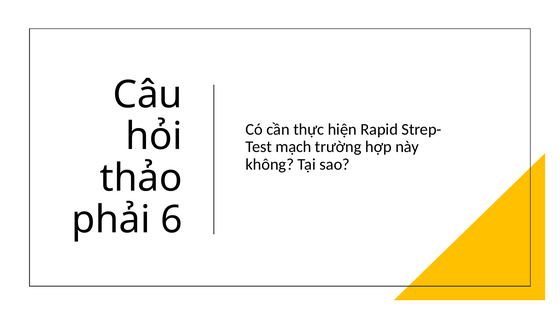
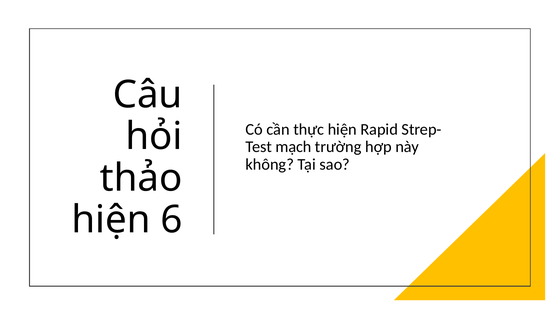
phải: phải -> hiện (111, 220)
